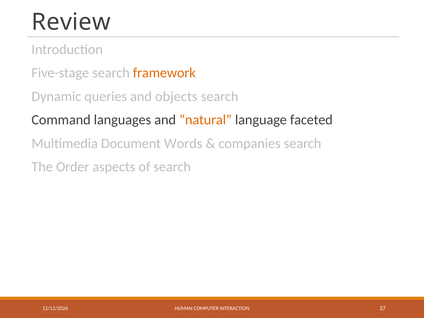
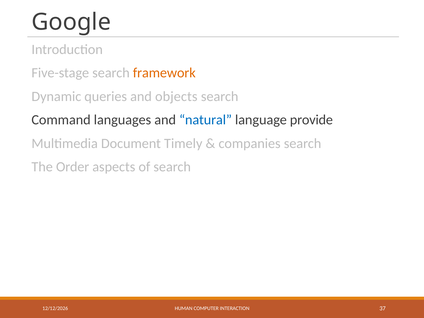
Review: Review -> Google (71, 22)
natural colour: orange -> blue (206, 120)
faceted: faceted -> provide (311, 120)
Words: Words -> Timely (183, 143)
